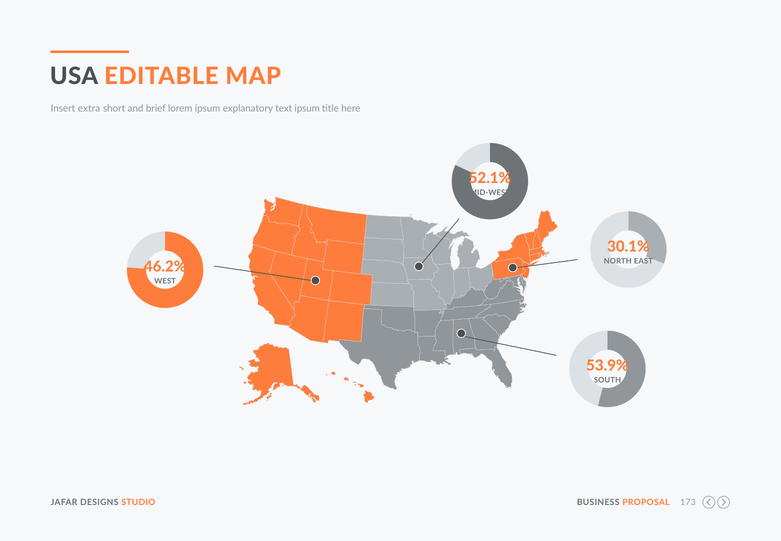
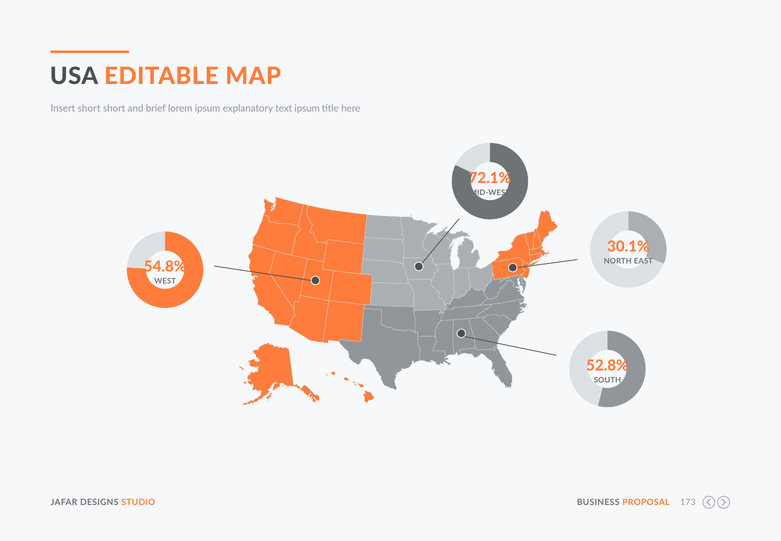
Insert extra: extra -> short (89, 109)
52.1%: 52.1% -> 72.1% (490, 178)
46.2%: 46.2% -> 54.8% (165, 267)
53.9%: 53.9% -> 52.8% (607, 366)
